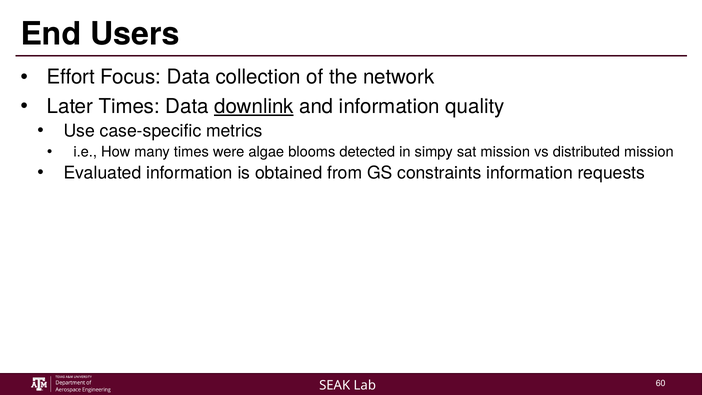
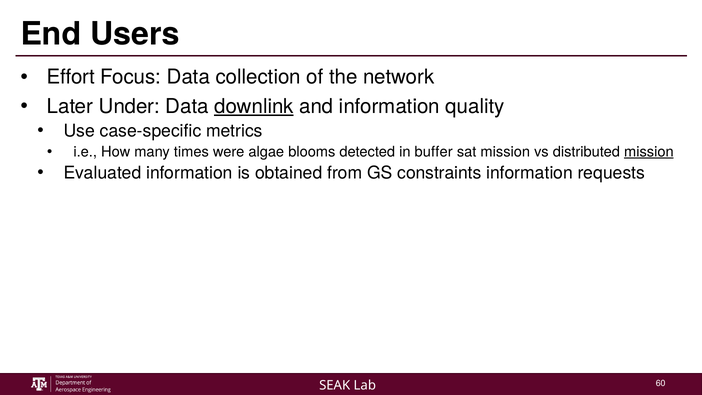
Later Times: Times -> Under (129, 107)
simpy: simpy -> buffer (434, 152)
mission underline: none -> present (649, 152)
